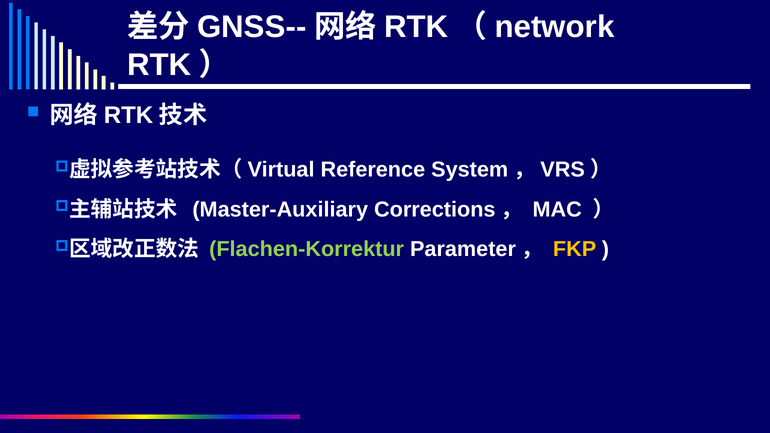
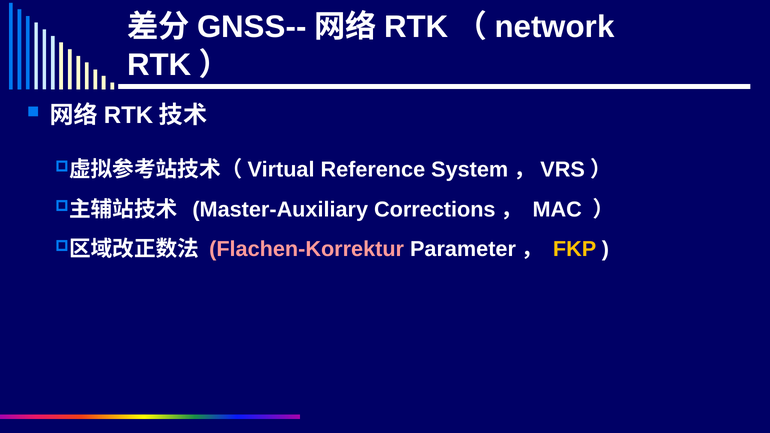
Flachen-Korrektur colour: light green -> pink (307, 249)
